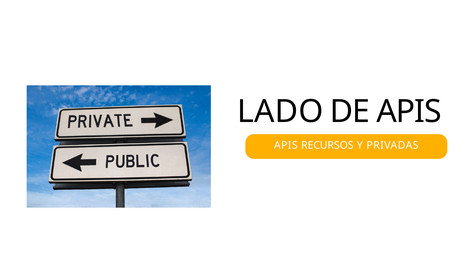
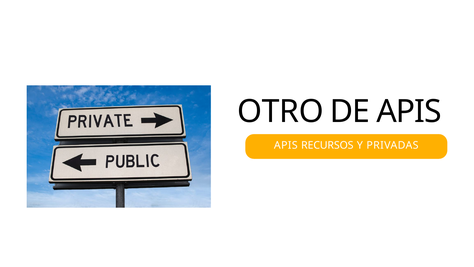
LADO: LADO -> OTRO (280, 111)
